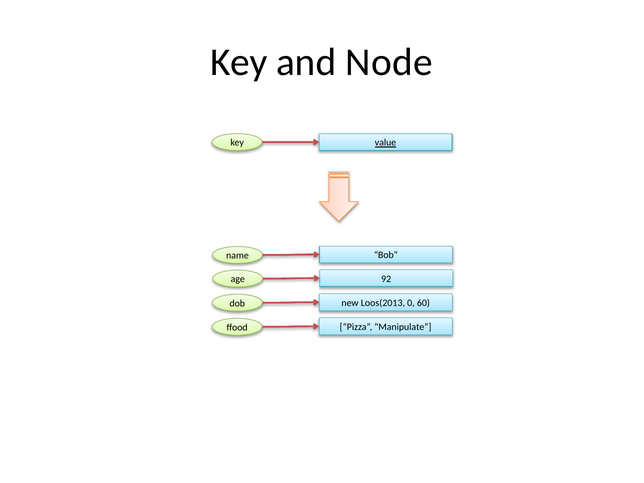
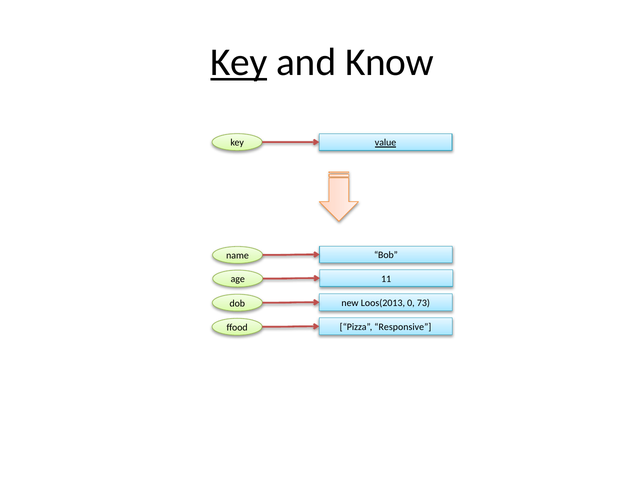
Key underline: none -> present (239, 62)
Node: Node -> Know (389, 62)
92: 92 -> 11 (386, 279)
60: 60 -> 73 (423, 303)
Manipulate: Manipulate -> Responsive (403, 327)
